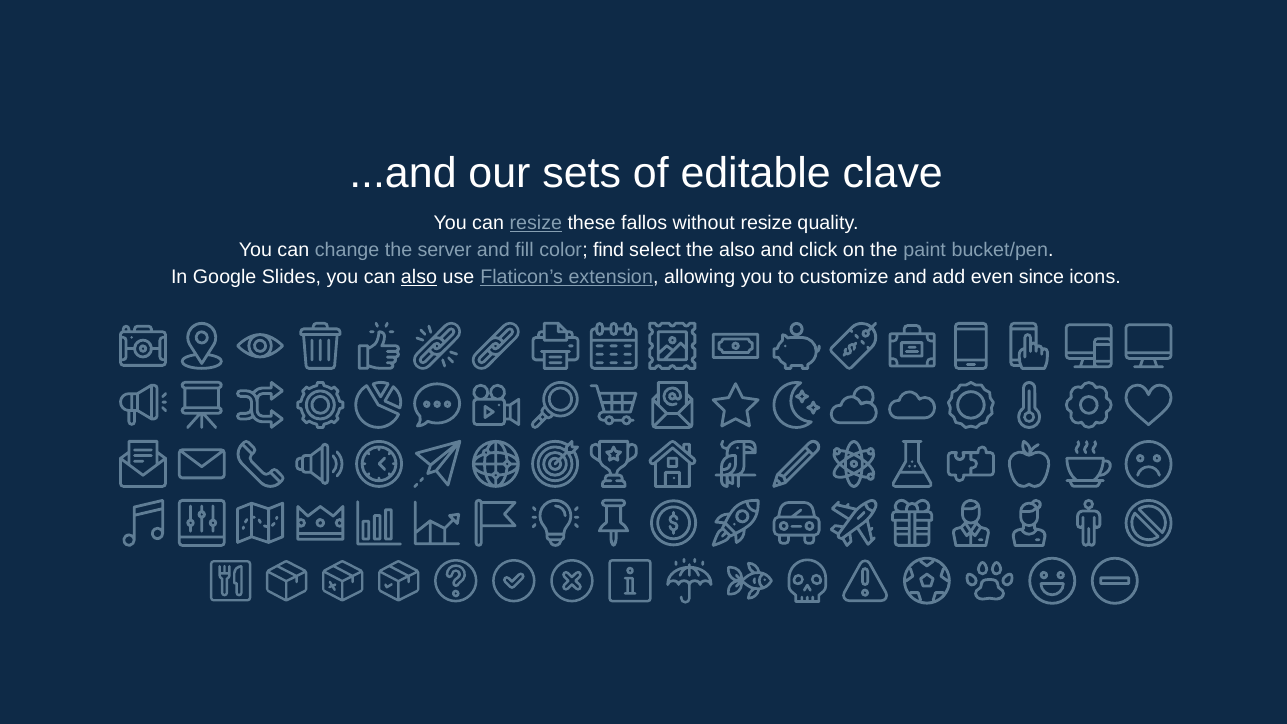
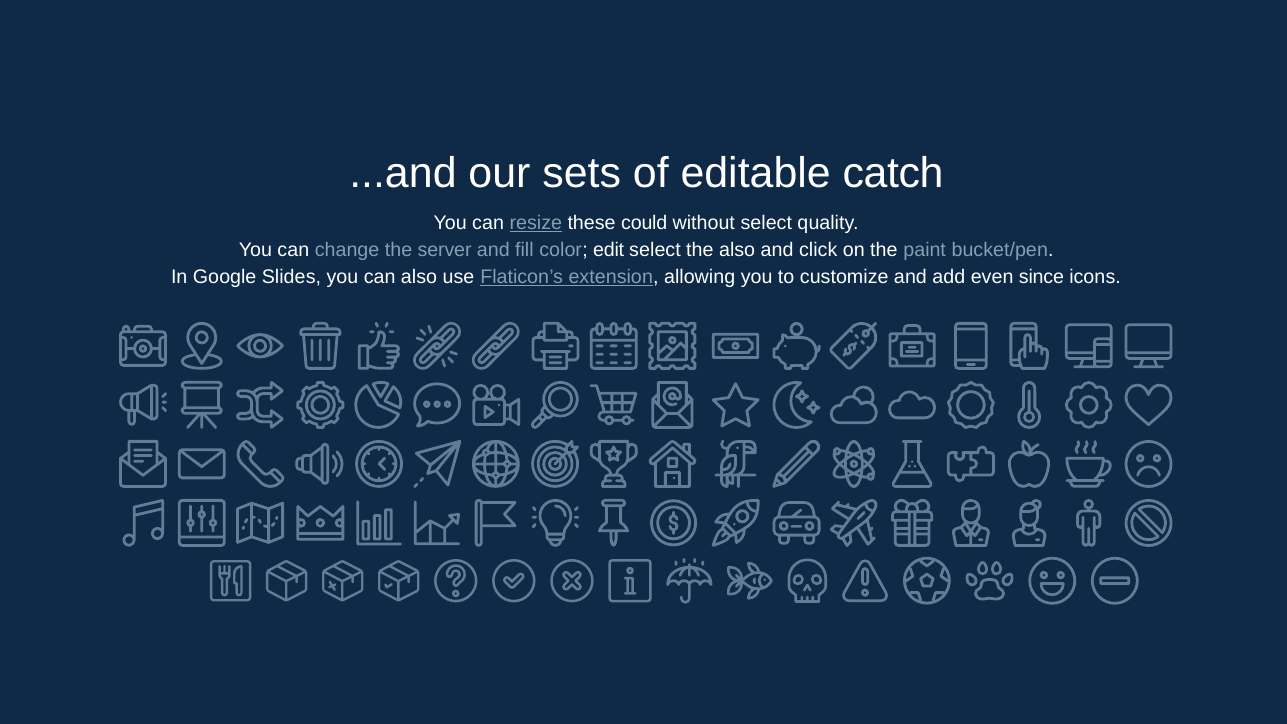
clave: clave -> catch (893, 173)
fallos: fallos -> could (644, 223)
without resize: resize -> select (766, 223)
find: find -> edit (609, 250)
also underline: present -> none (419, 277)
